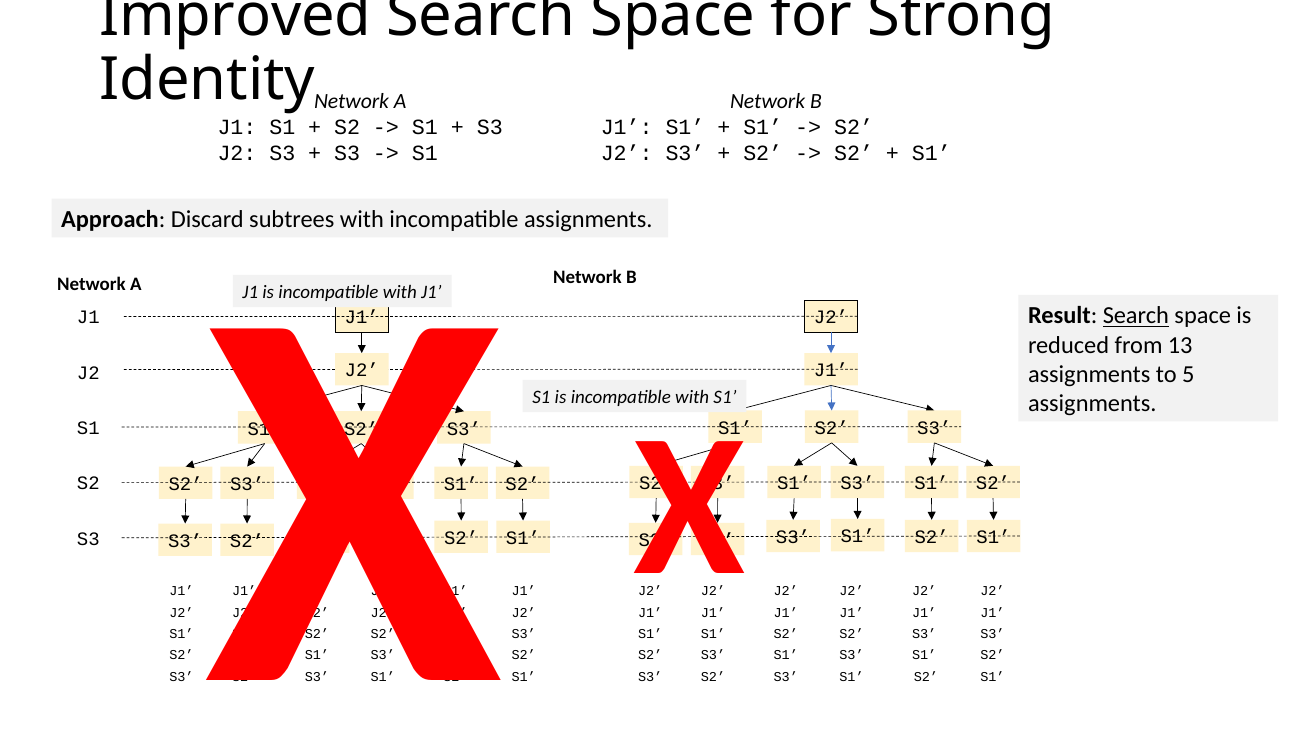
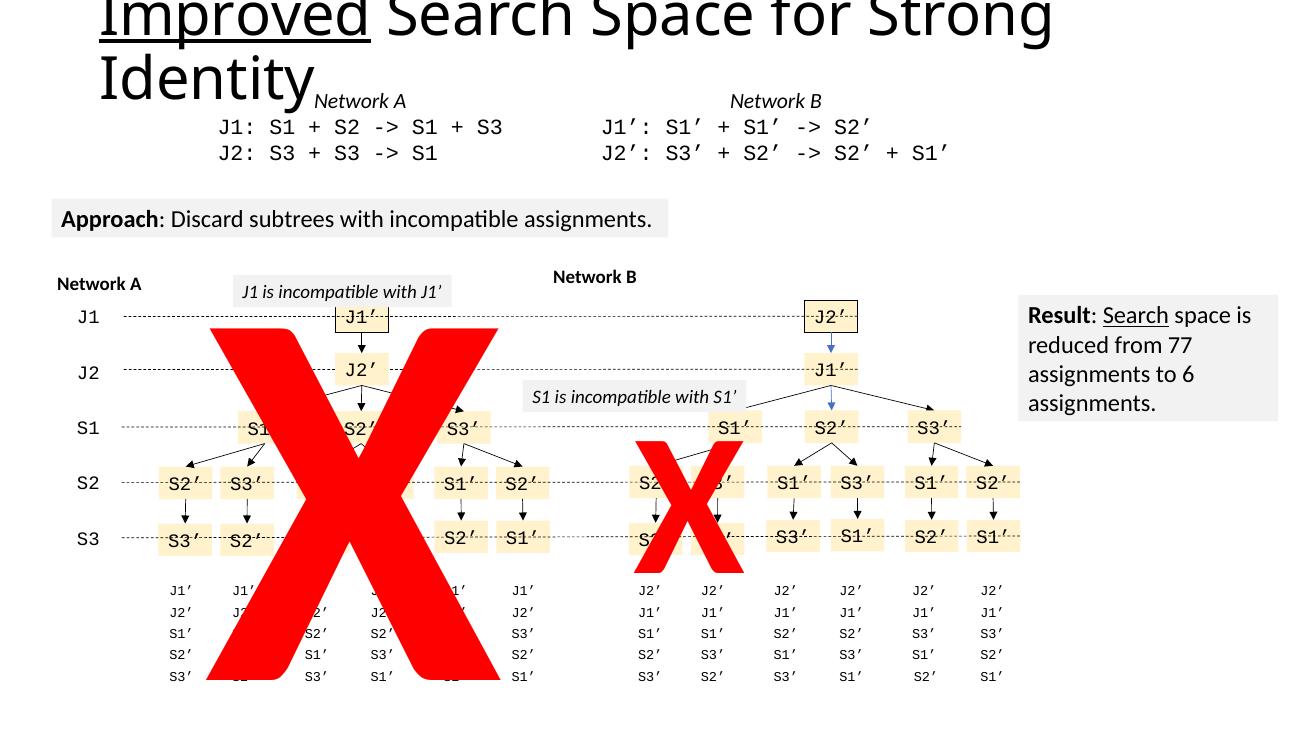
Improved underline: none -> present (235, 16)
13: 13 -> 77 (1180, 345)
5: 5 -> 6 (1188, 374)
